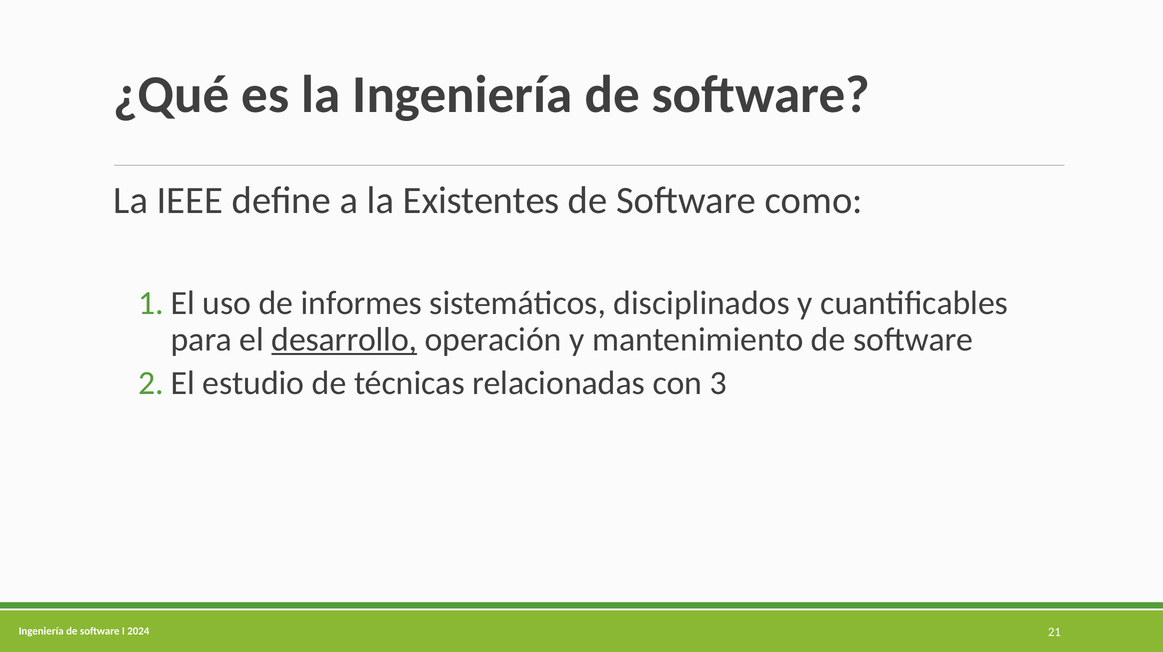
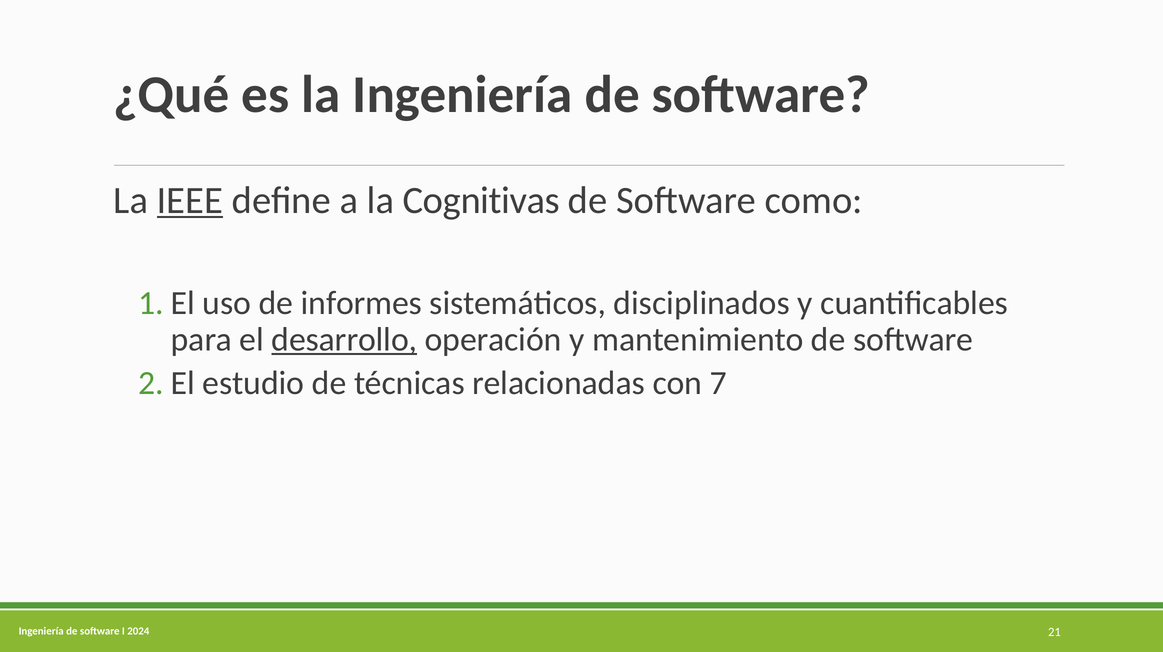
IEEE underline: none -> present (190, 200)
Existentes: Existentes -> Cognitivas (481, 200)
3: 3 -> 7 (718, 383)
